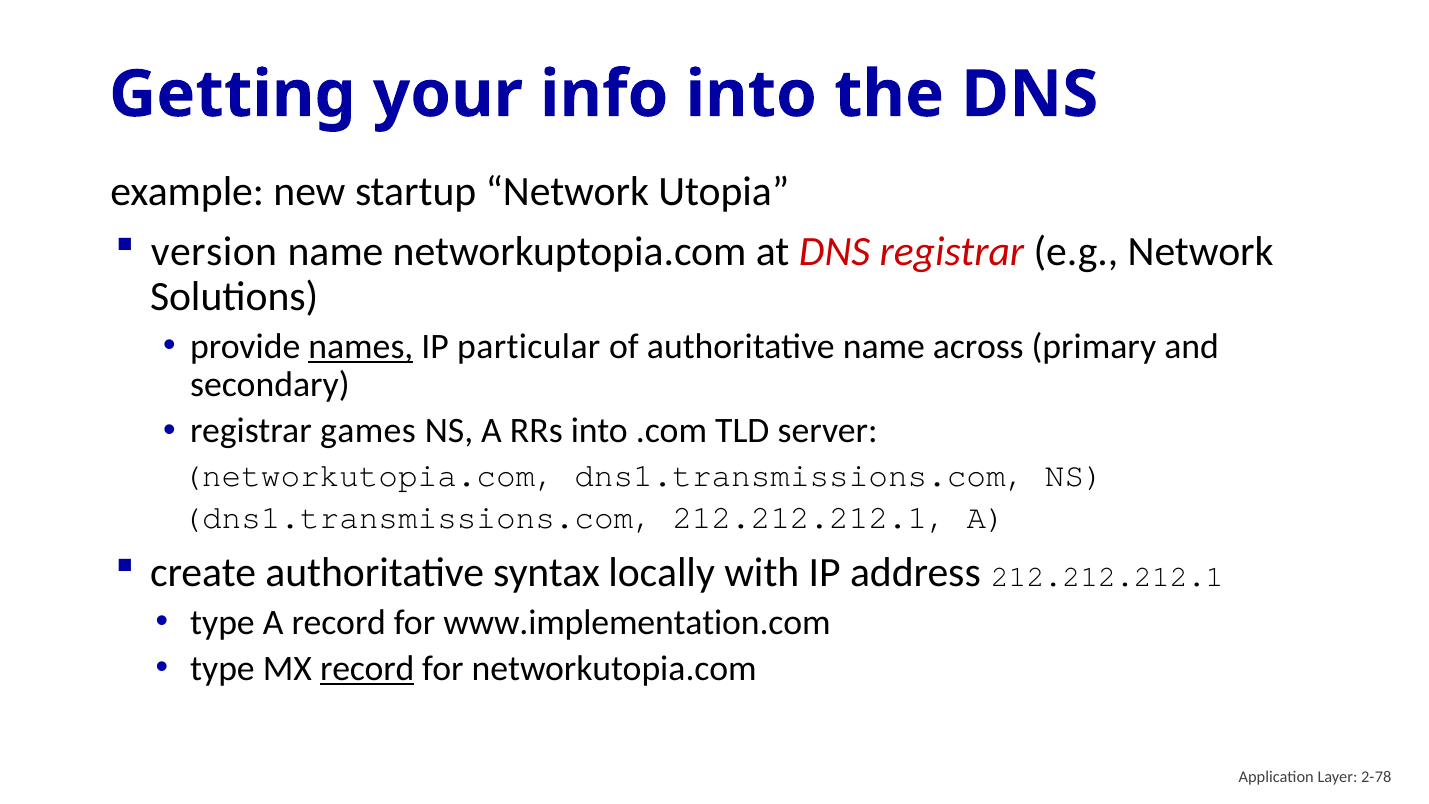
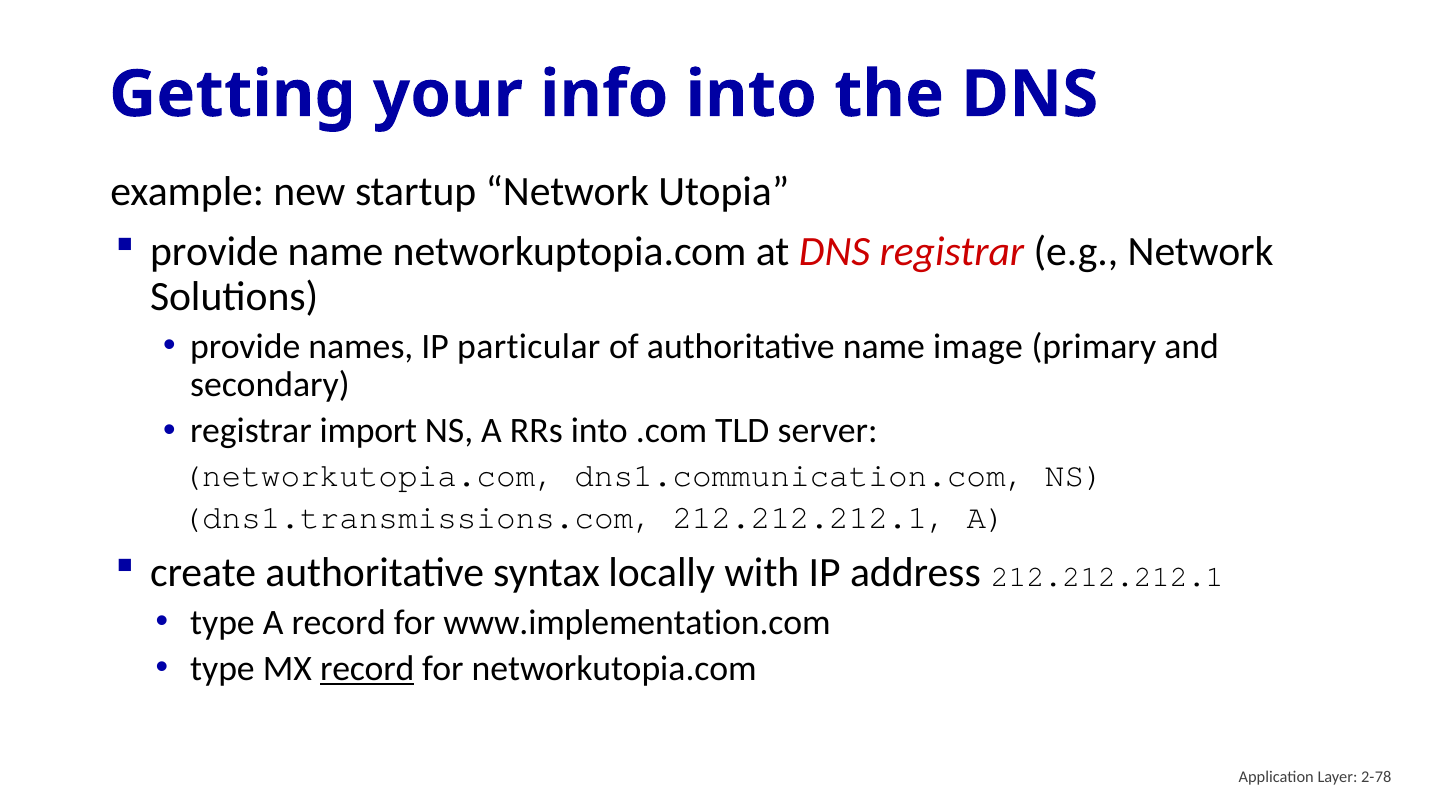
version: version -> provide (214, 252)
names underline: present -> none (361, 346)
across: across -> image (978, 346)
games: games -> import (368, 431)
networkutopia.com dns1.transmissions.com: dns1.transmissions.com -> dns1.communication.com (800, 475)
